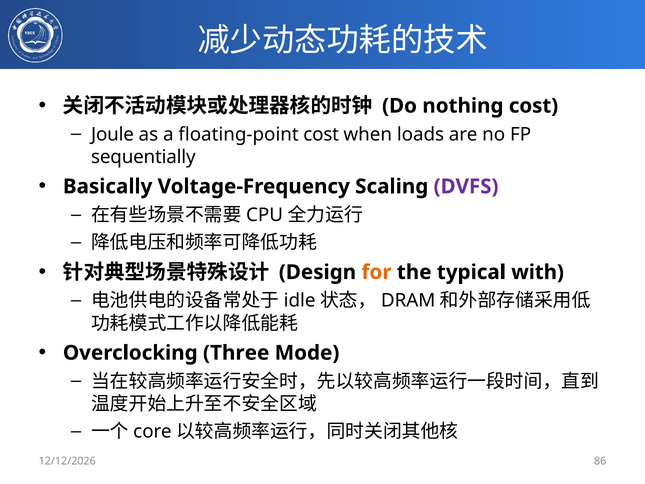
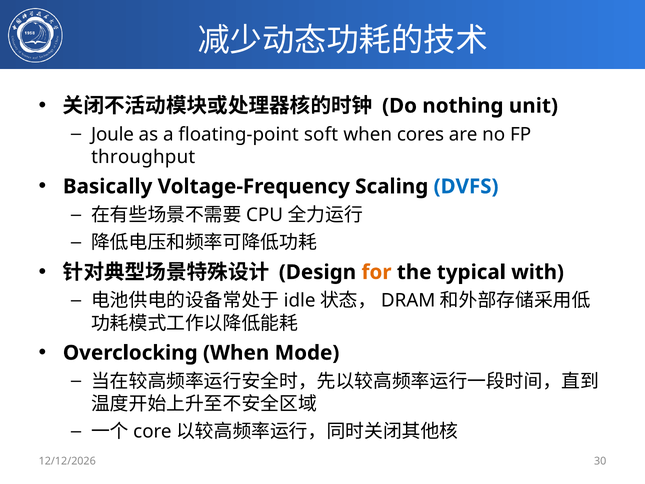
nothing cost: cost -> unit (533, 106)
floating-point cost: cost -> soft (321, 134)
loads: loads -> cores (421, 134)
sequentially: sequentially -> throughput (143, 157)
DVFS colour: purple -> blue (466, 186)
Overclocking Three: Three -> When (236, 353)
86: 86 -> 30 (600, 461)
